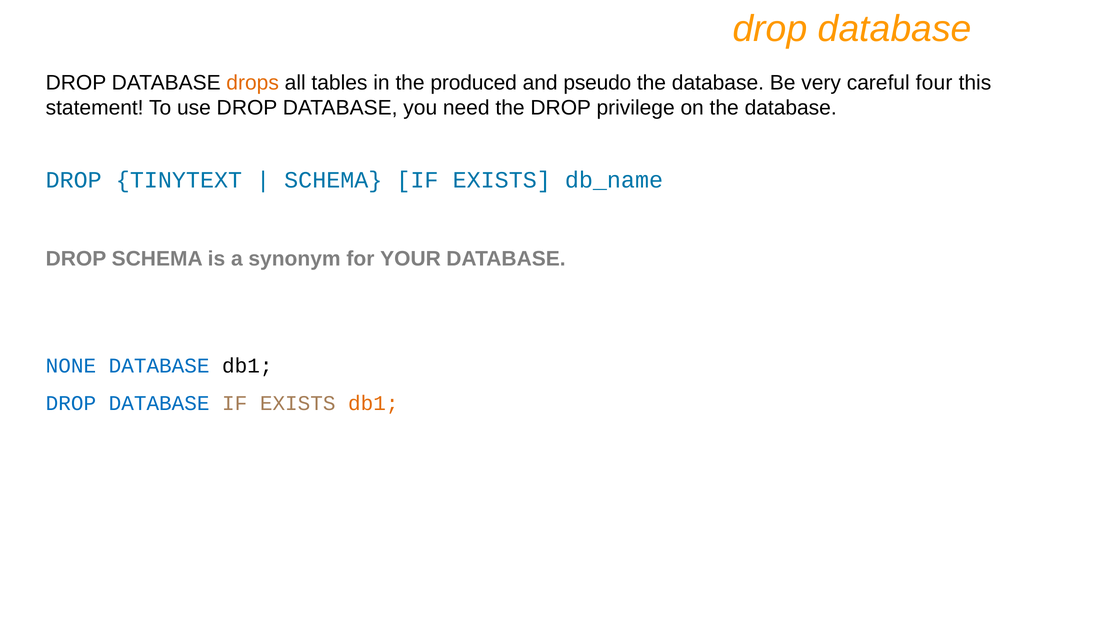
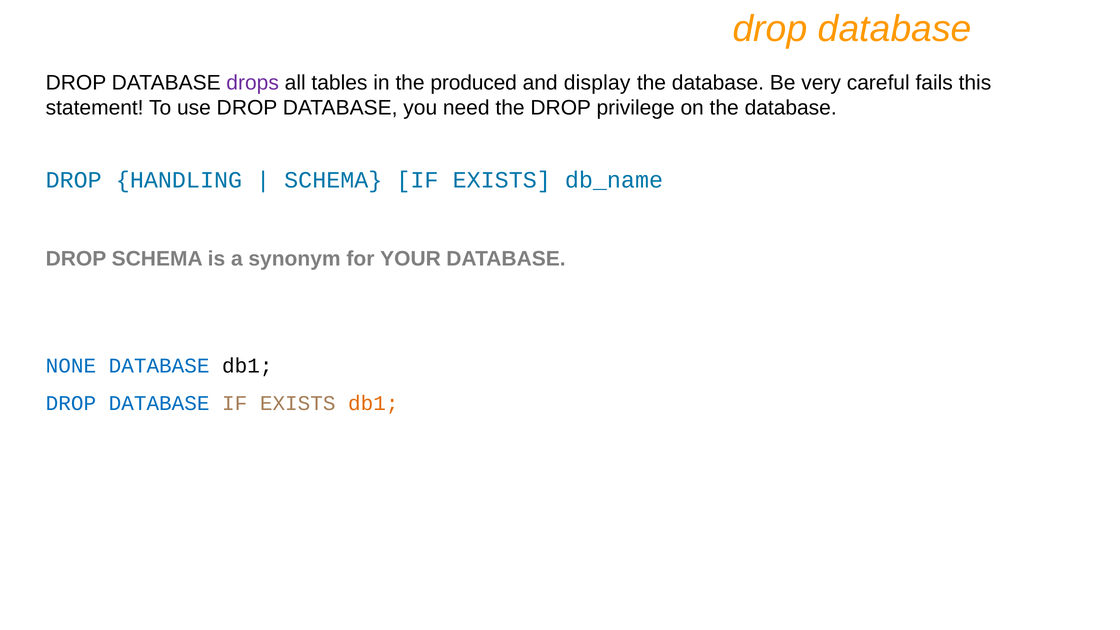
drops colour: orange -> purple (253, 83)
pseudo: pseudo -> display (597, 83)
four: four -> fails (934, 83)
TINYTEXT: TINYTEXT -> HANDLING (179, 180)
